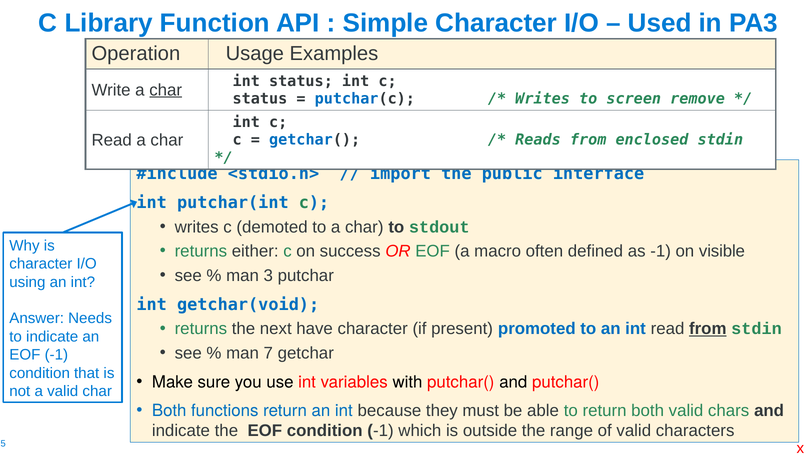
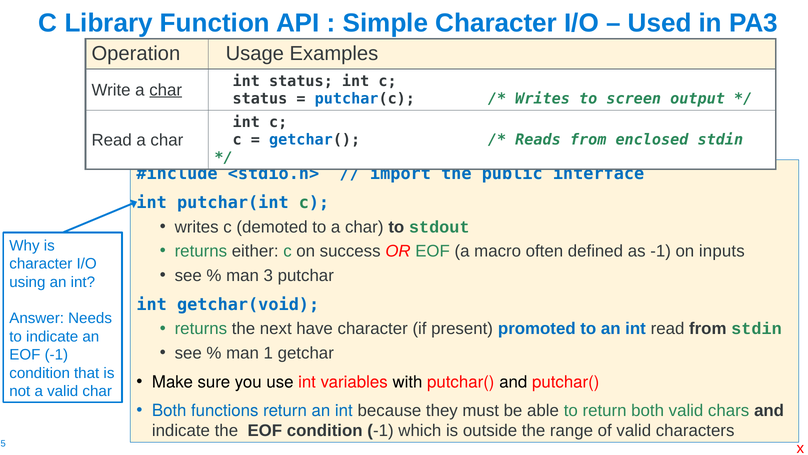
remove: remove -> output (698, 99)
visible: visible -> inputs (722, 251)
from underline: present -> none (708, 329)
7: 7 -> 1 (268, 353)
